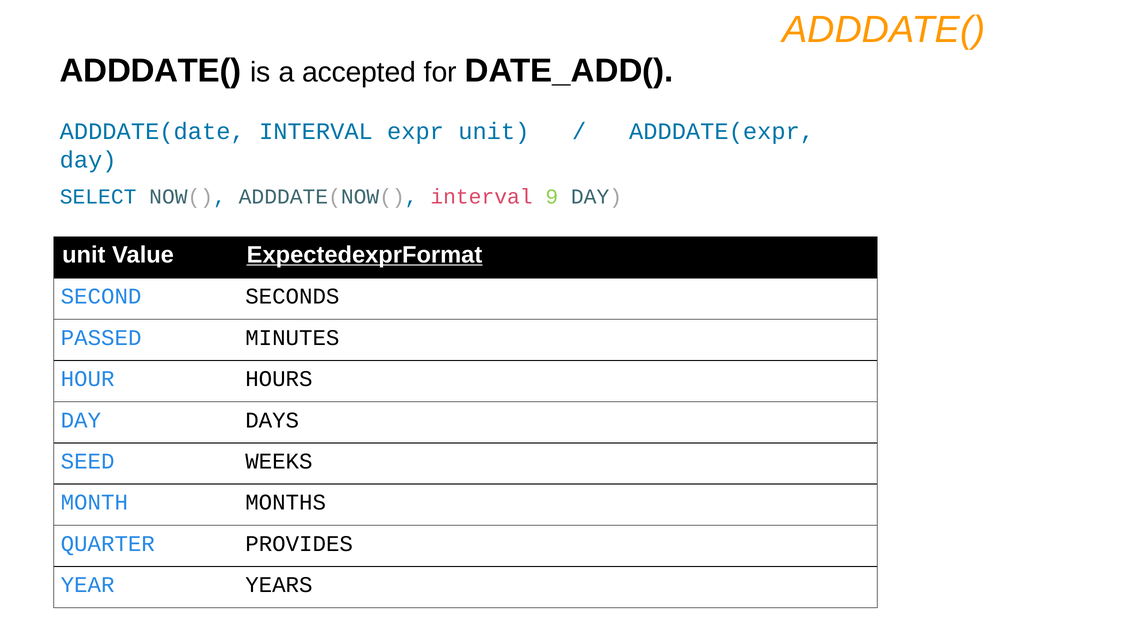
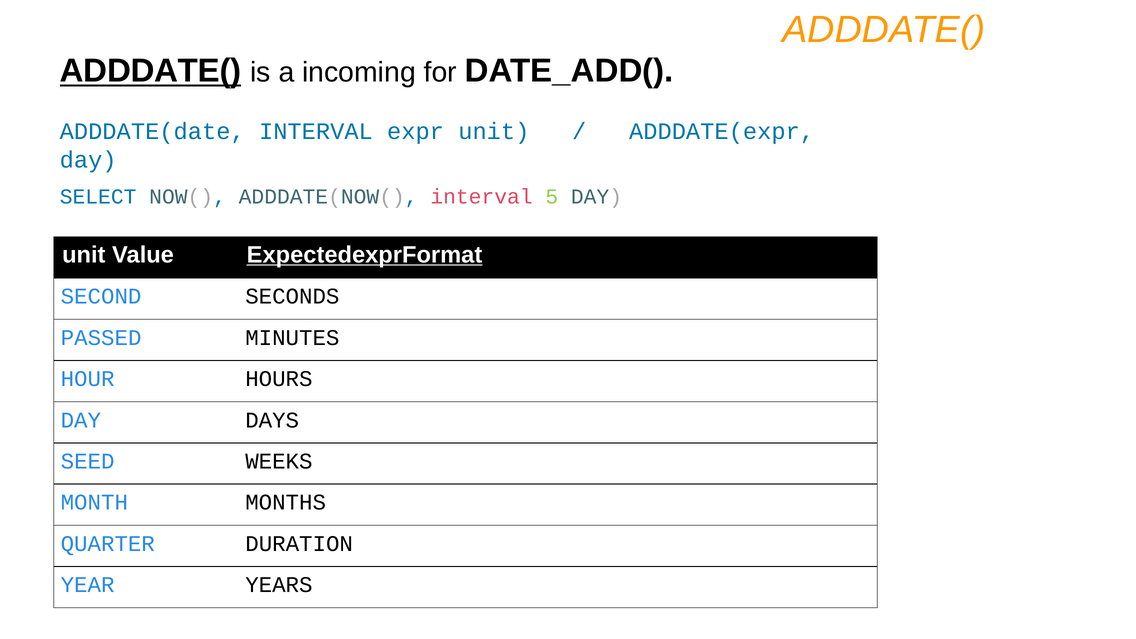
ADDDATE( underline: none -> present (151, 71)
accepted: accepted -> incoming (359, 73)
9: 9 -> 5 (552, 197)
PROVIDES: PROVIDES -> DURATION (299, 544)
